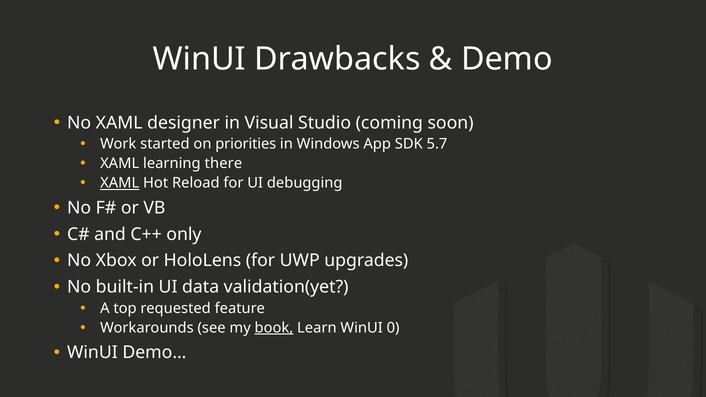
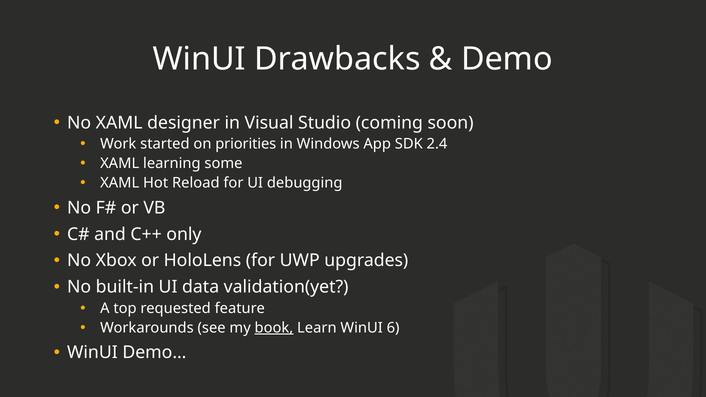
5.7: 5.7 -> 2.4 (437, 144)
there: there -> some (223, 164)
XAML underline: present -> none (120, 183)
0: 0 -> 6 (393, 328)
